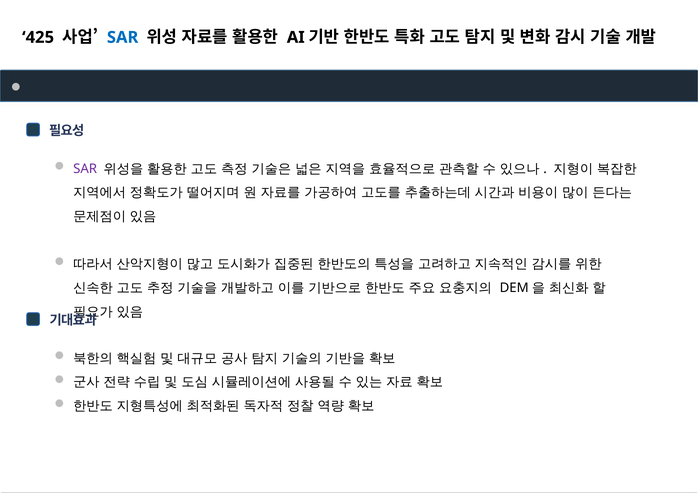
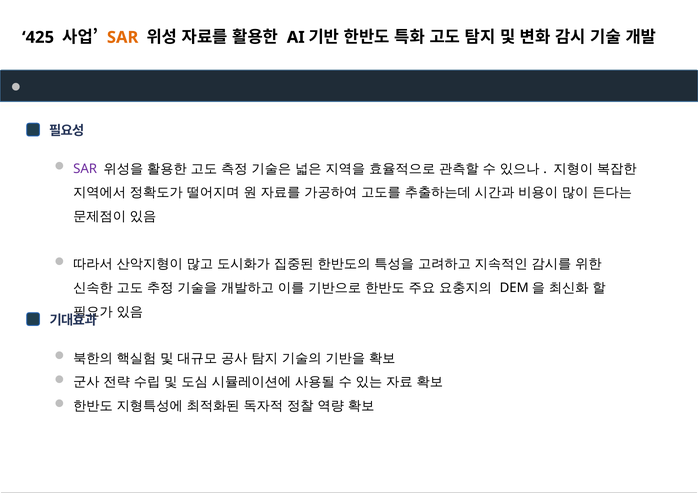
SAR colour: blue -> orange (123, 37)
